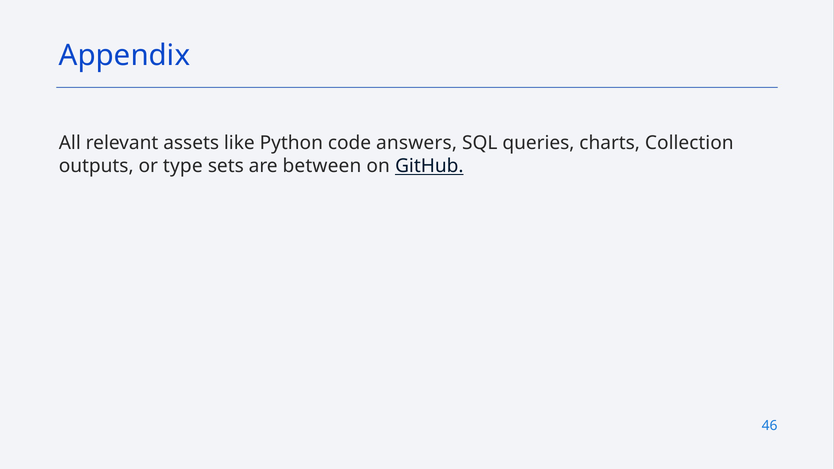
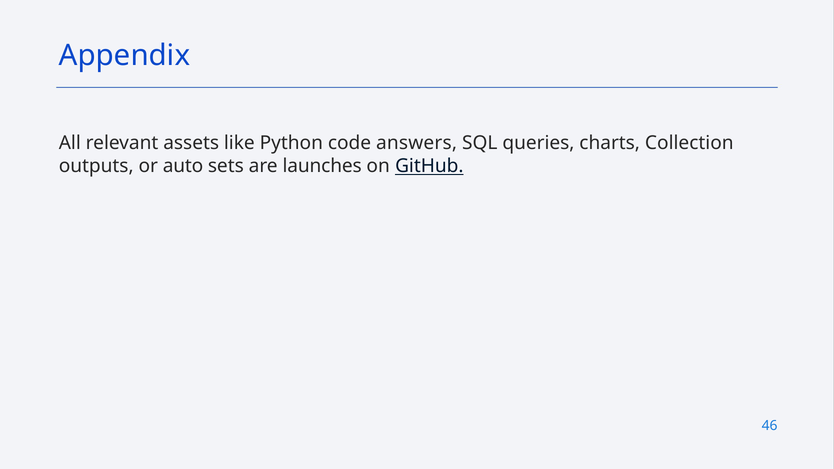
type: type -> auto (183, 166)
between: between -> launches (322, 166)
